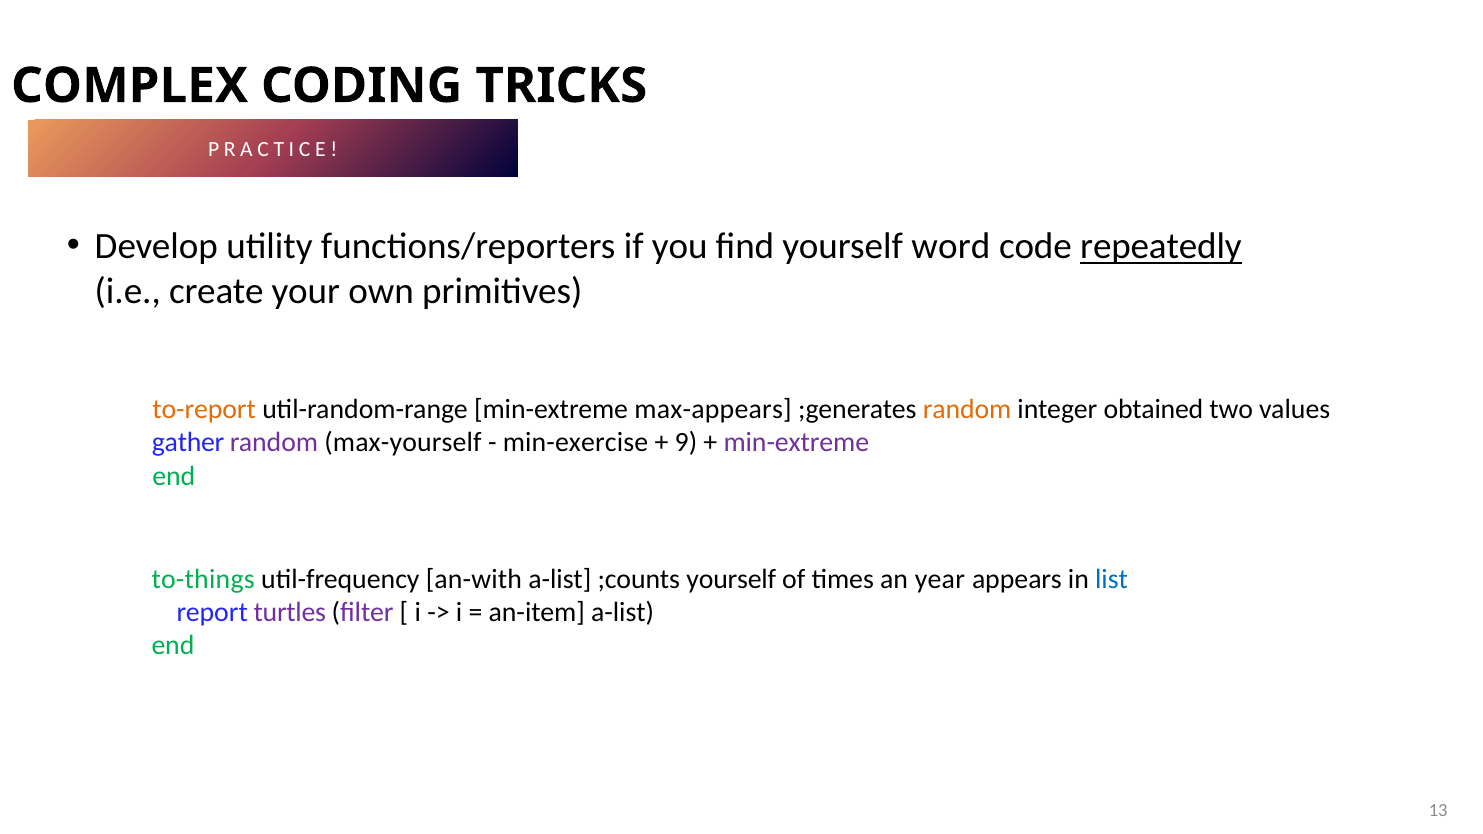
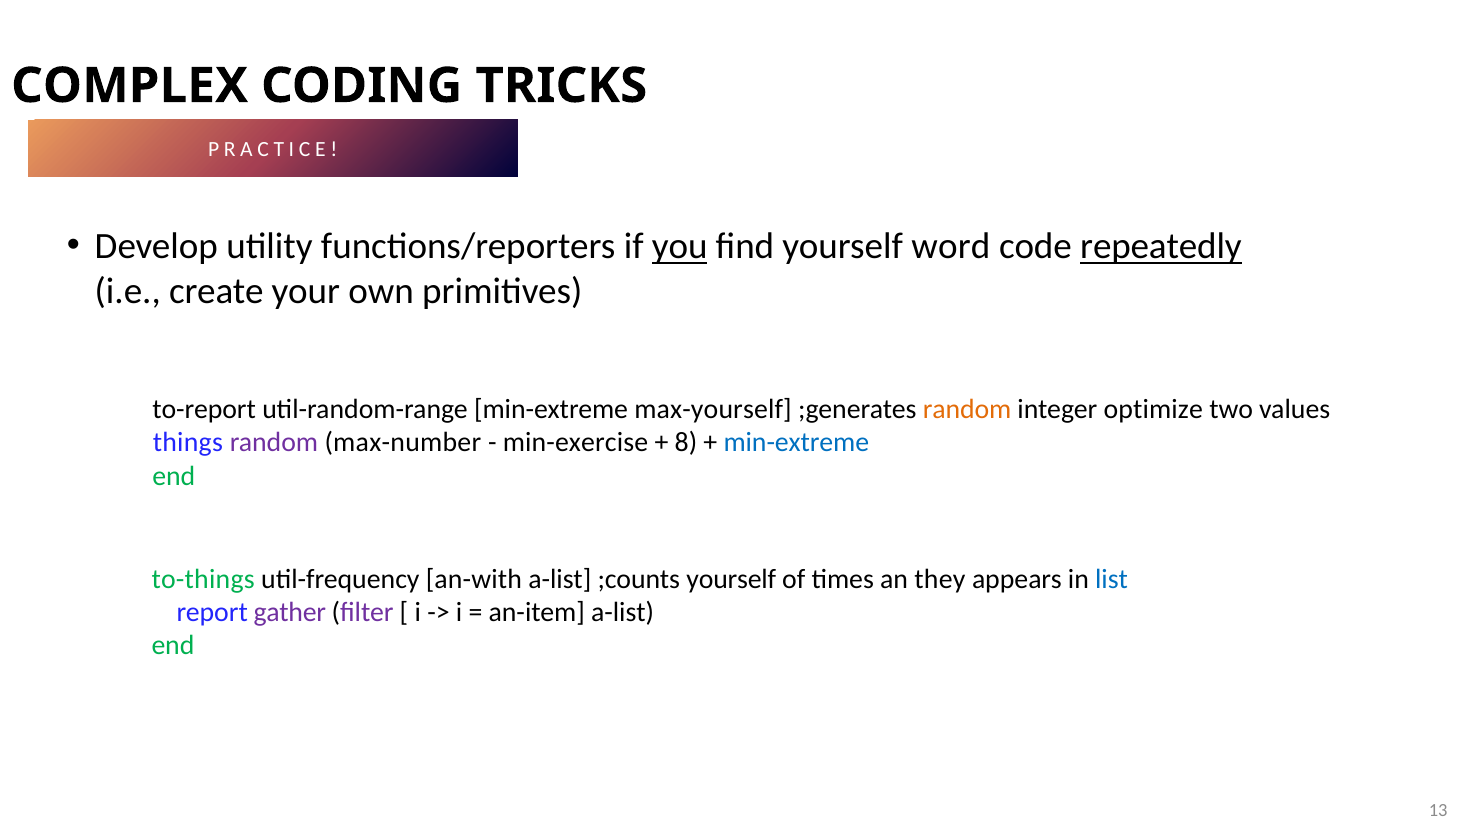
you underline: none -> present (680, 247)
to-report colour: orange -> black (204, 409)
max-appears: max-appears -> max-yourself (713, 409)
obtained: obtained -> optimize (1153, 409)
gather: gather -> things (188, 443)
max-yourself: max-yourself -> max-number (403, 443)
9: 9 -> 8 (686, 443)
min-extreme colour: purple -> blue (796, 443)
year: year -> they (940, 579)
turtles: turtles -> gather (290, 612)
